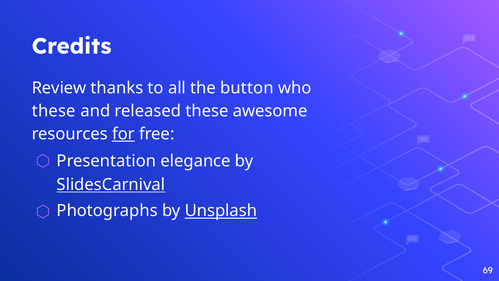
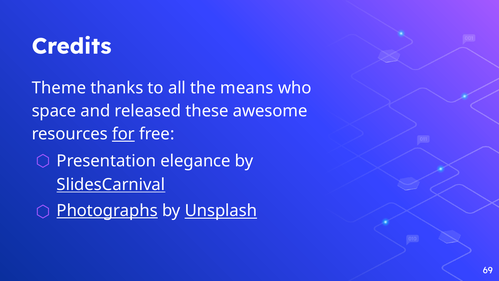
Review: Review -> Theme (59, 88)
button: button -> means (247, 88)
these: these -> space (54, 111)
Photographs underline: none -> present (107, 210)
